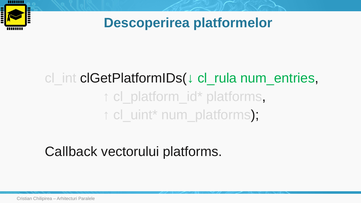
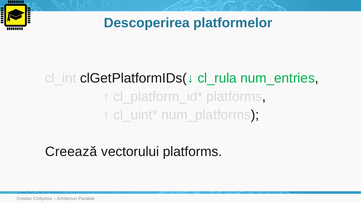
Callback: Callback -> Creează (71, 152)
